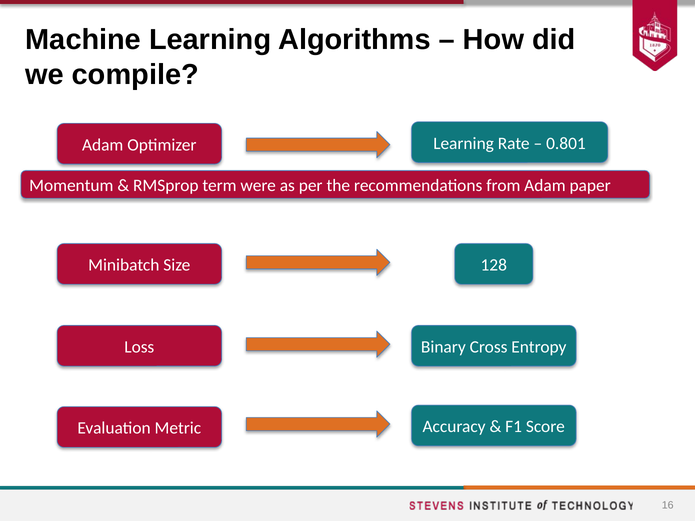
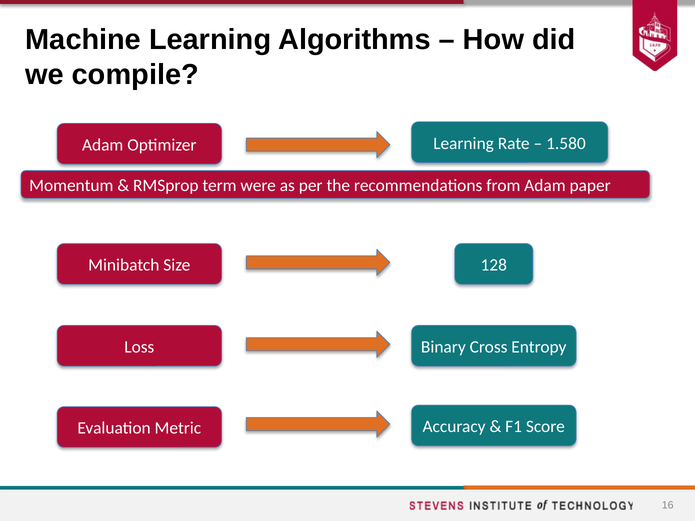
0.801: 0.801 -> 1.580 (566, 143)
